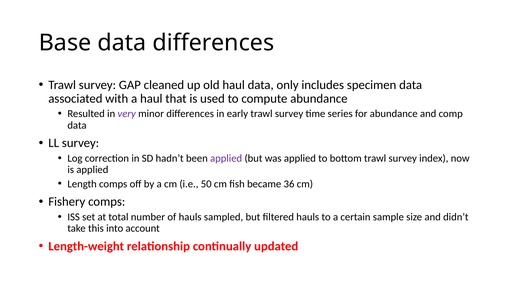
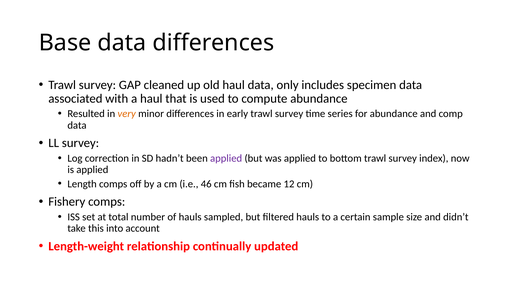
very colour: purple -> orange (127, 114)
50: 50 -> 46 (206, 184)
36: 36 -> 12 (289, 184)
